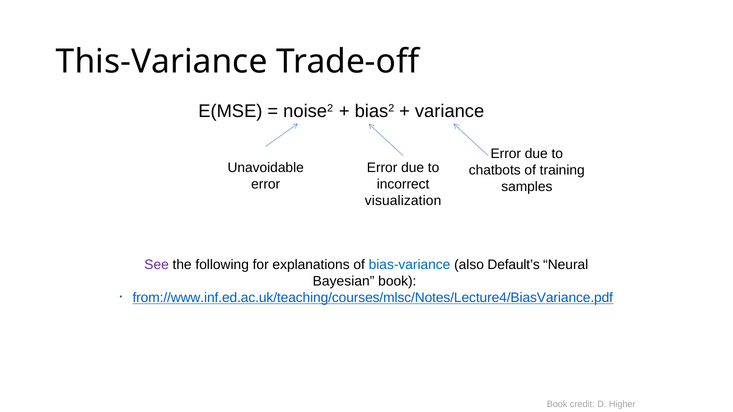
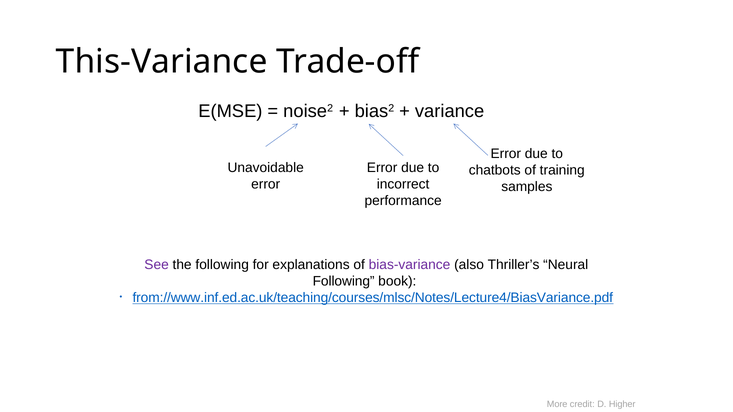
visualization: visualization -> performance (403, 201)
bias-variance colour: blue -> purple (410, 265)
Default’s: Default’s -> Thriller’s (514, 265)
Bayesian: Bayesian -> Following (344, 282)
Book: Book -> More (557, 405)
